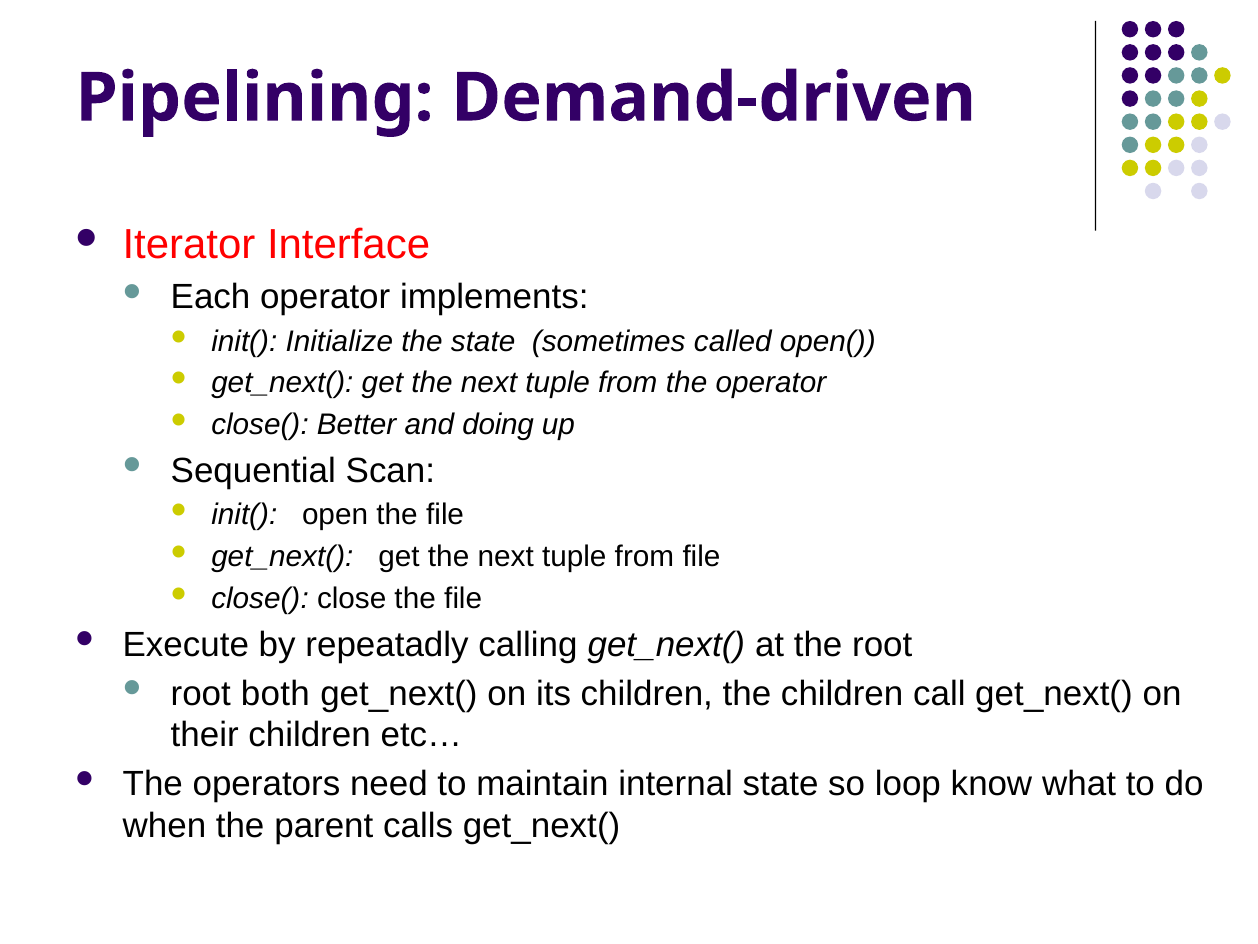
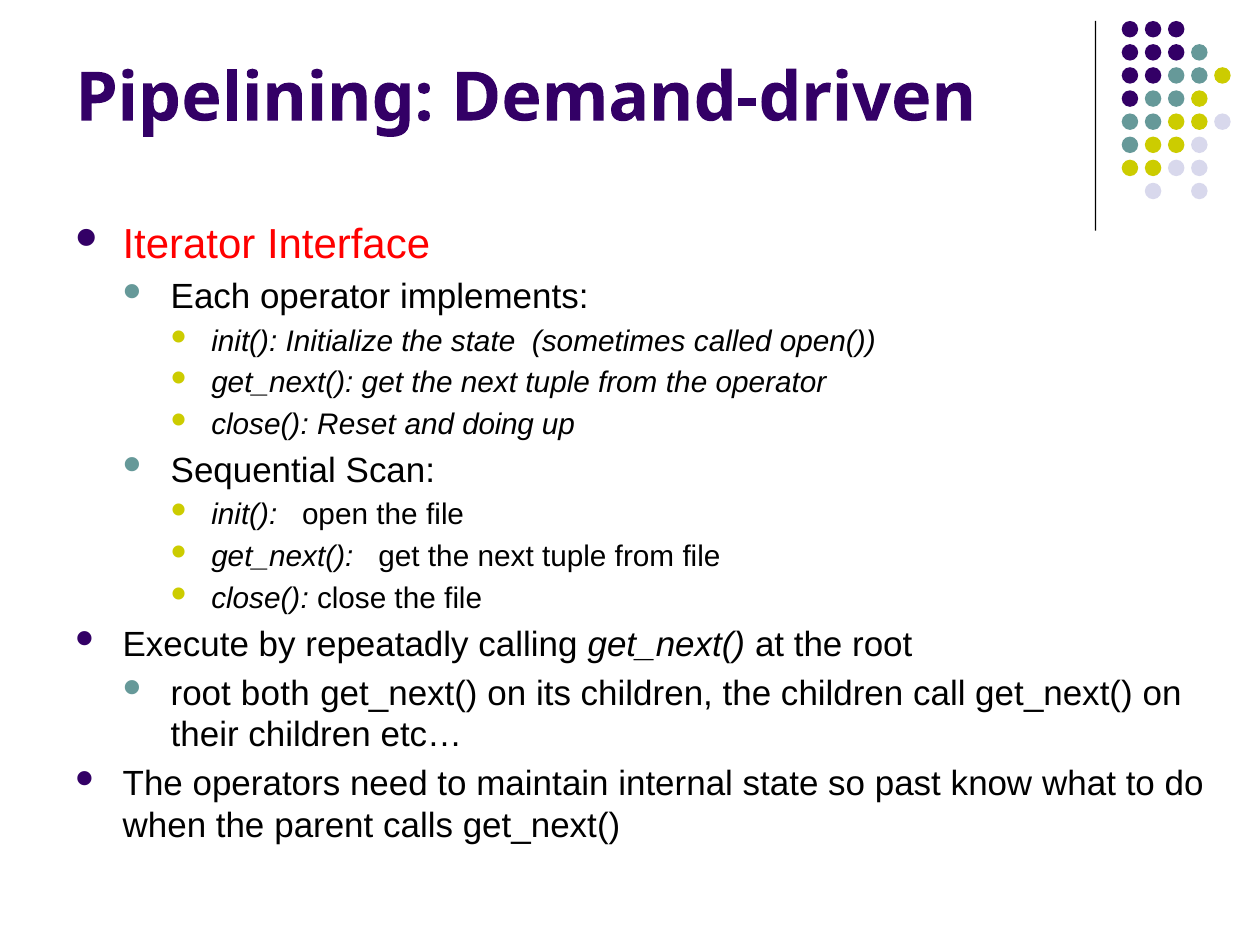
Better: Better -> Reset (356, 424)
loop: loop -> past (908, 784)
